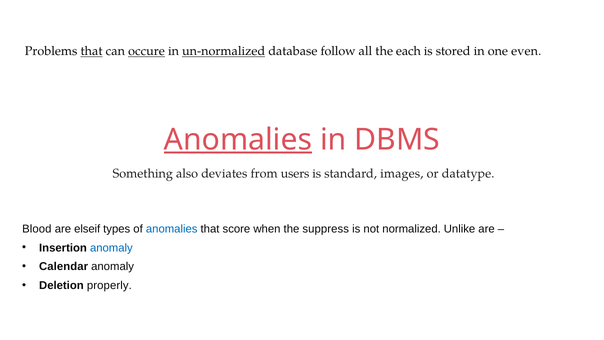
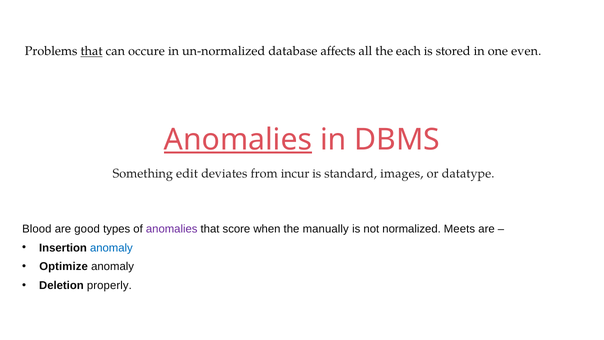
occure underline: present -> none (147, 51)
un-normalized underline: present -> none (224, 51)
follow: follow -> affects (338, 51)
also: also -> edit (187, 173)
users: users -> incur (295, 173)
elseif: elseif -> good (87, 229)
anomalies colour: blue -> purple (172, 229)
suppress: suppress -> manually (326, 229)
Unlike: Unlike -> Meets (459, 229)
Calendar: Calendar -> Optimize (64, 267)
